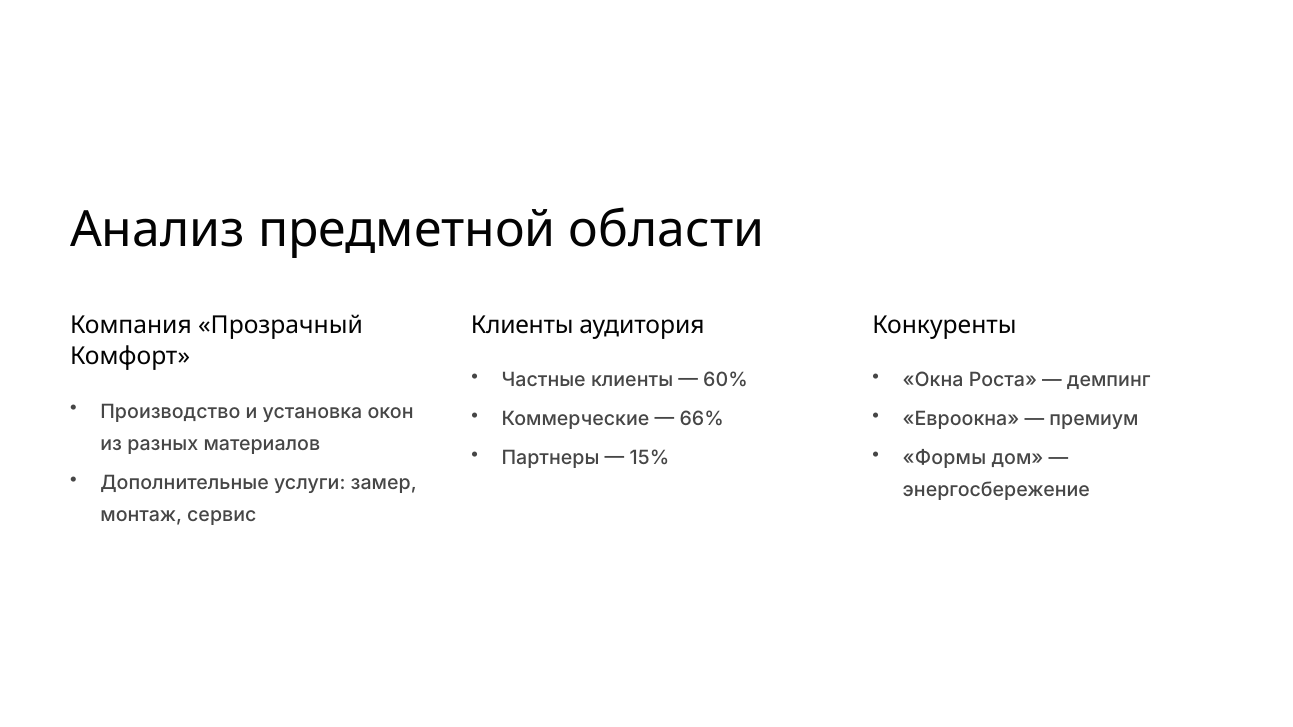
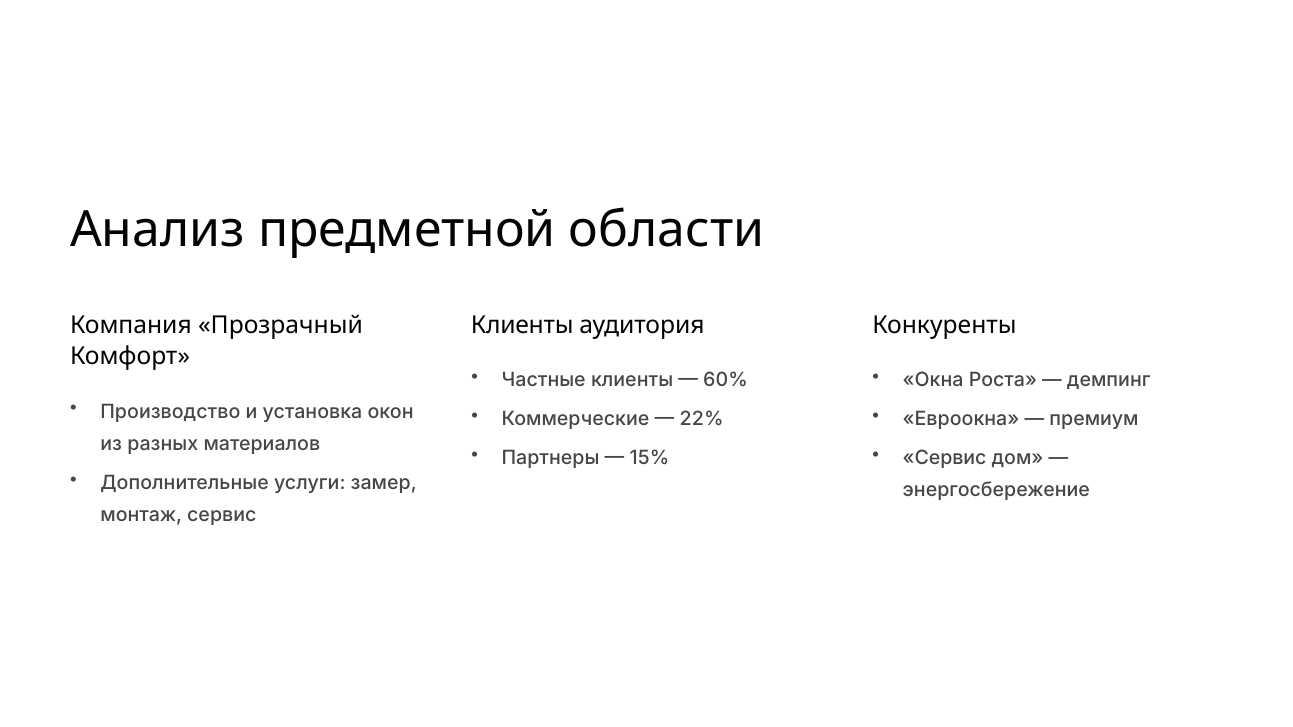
66%: 66% -> 22% (702, 420)
Формы: Формы -> Сервис (945, 459)
